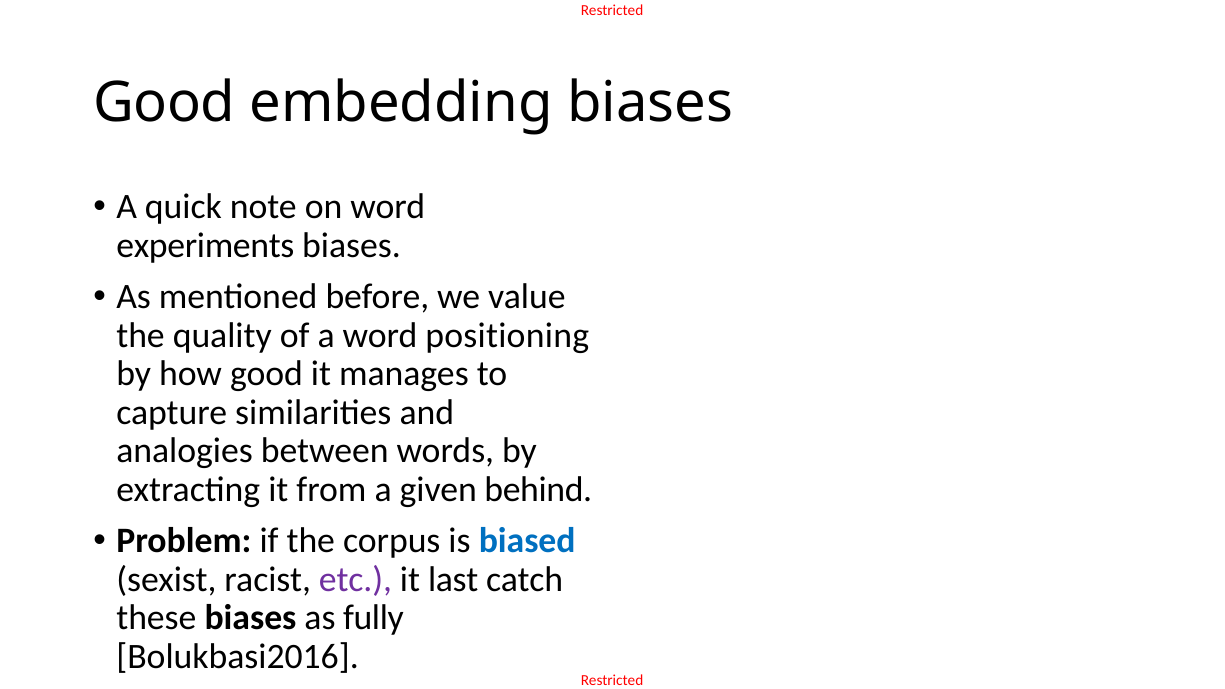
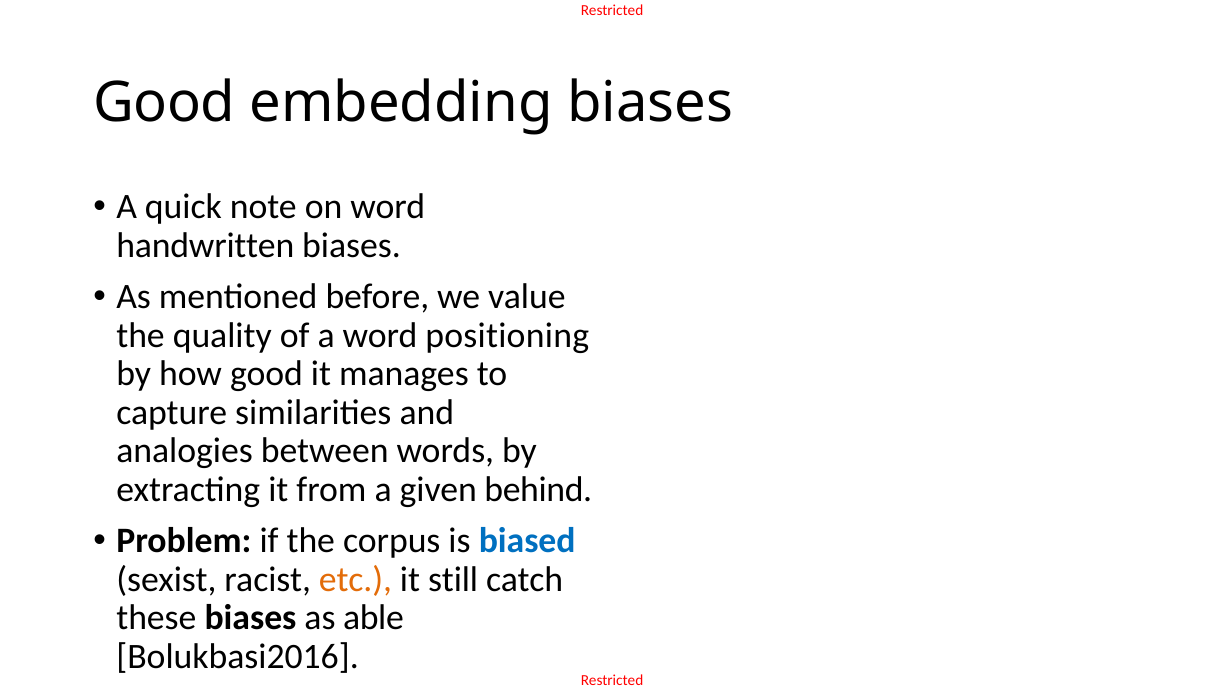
experiments: experiments -> handwritten (205, 246)
etc colour: purple -> orange (355, 579)
last: last -> still (453, 579)
fully: fully -> able (373, 618)
